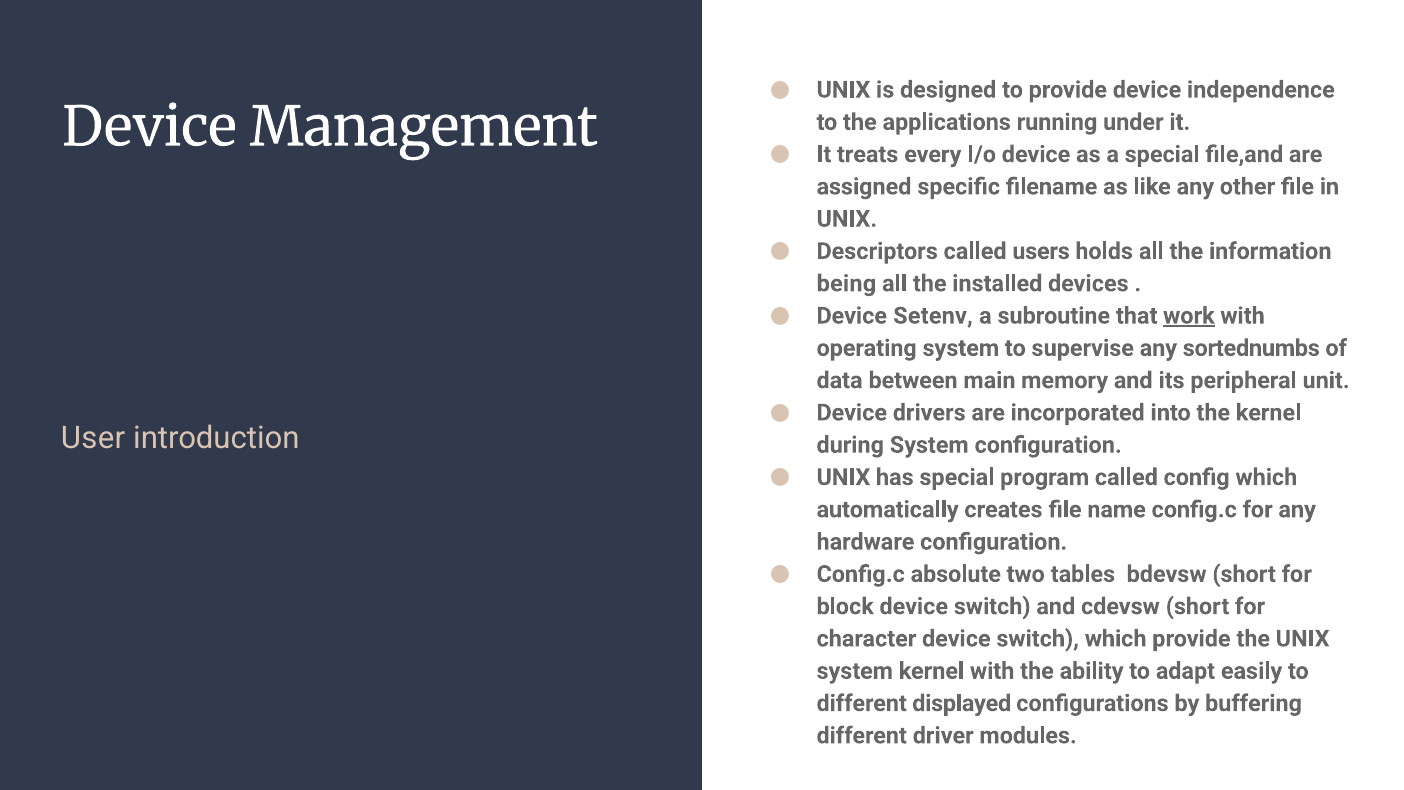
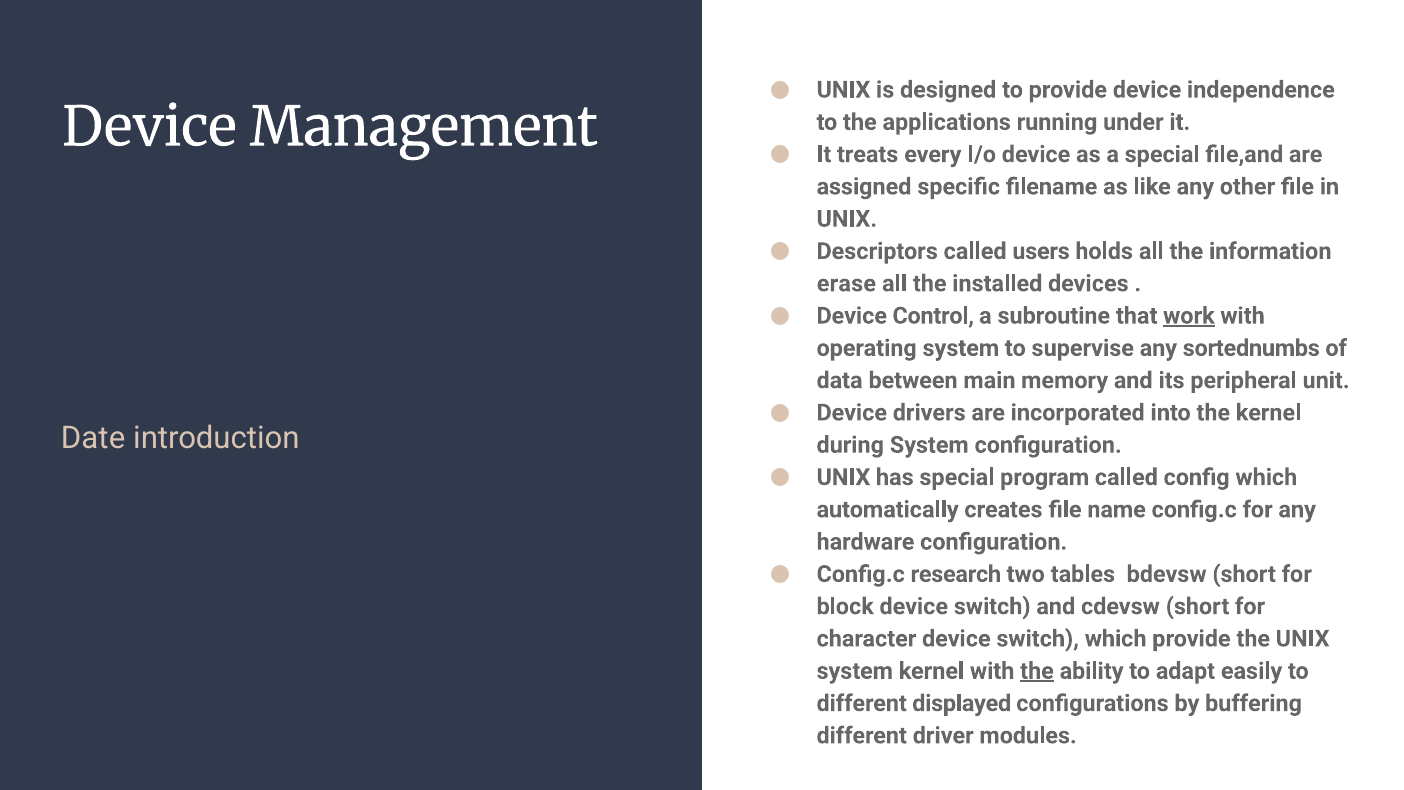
being: being -> erase (846, 283)
Setenv: Setenv -> Control (933, 316)
User: User -> Date (93, 438)
absolute: absolute -> research (956, 574)
the underline: none -> present (1037, 671)
